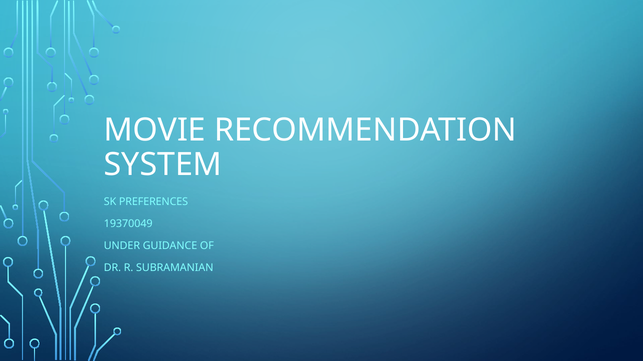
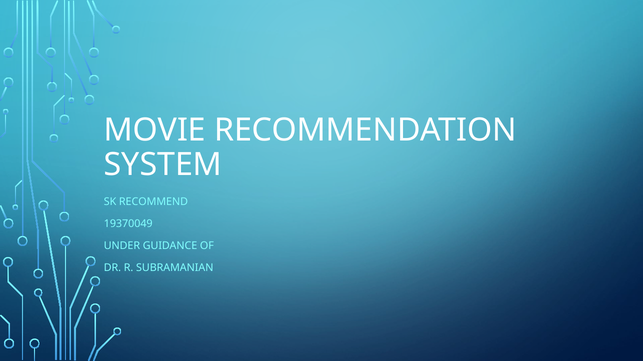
PREFERENCES: PREFERENCES -> RECOMMEND (153, 202)
